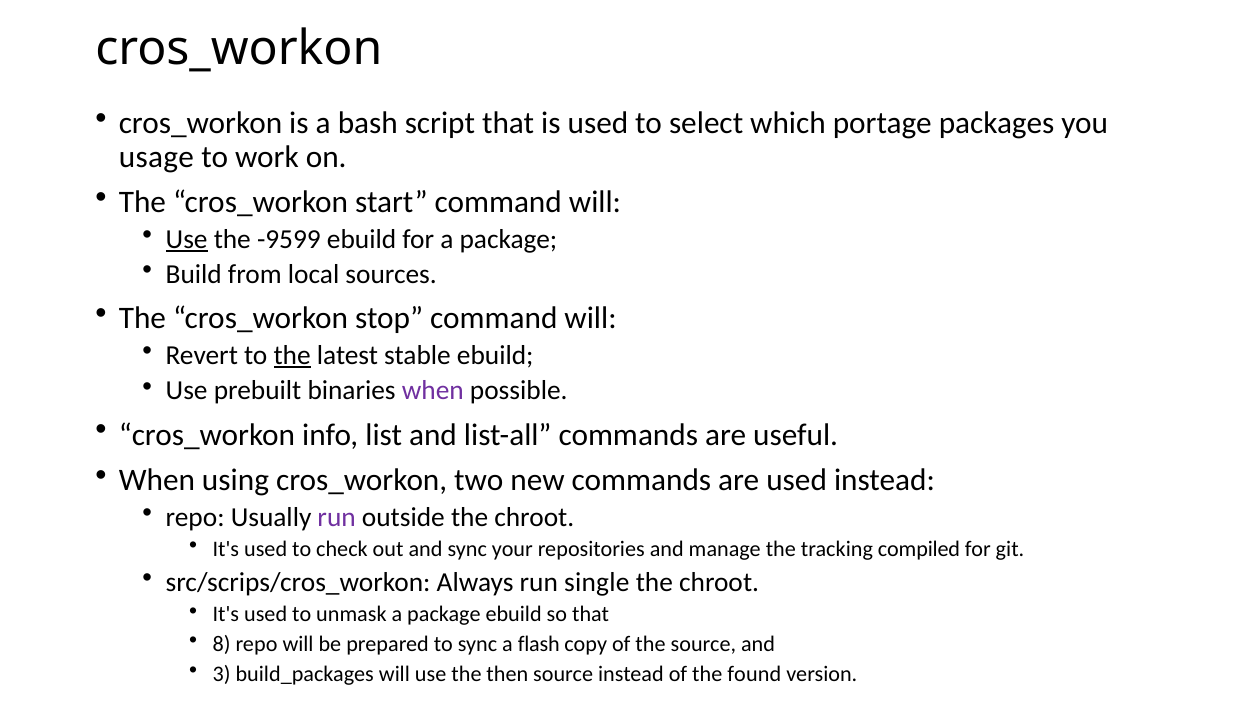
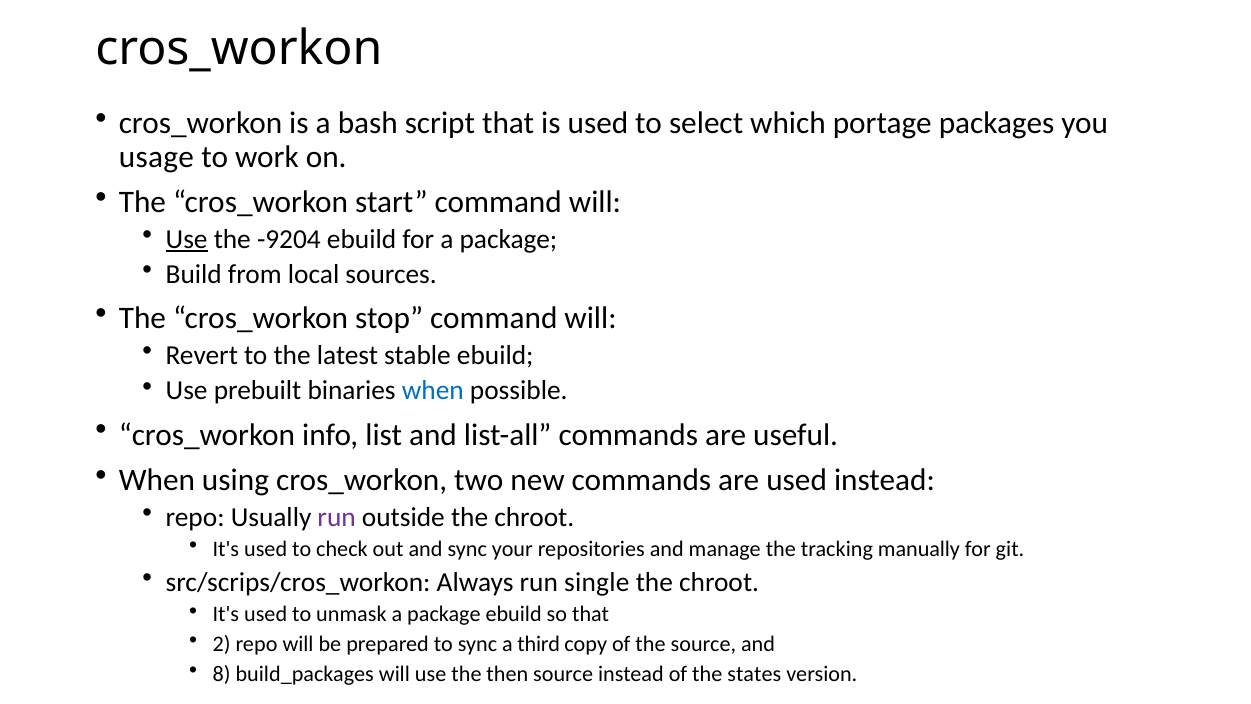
-9599: -9599 -> -9204 (289, 239)
the underline: present -> none (292, 355)
when colour: purple -> blue (433, 391)
compiled: compiled -> manually (919, 549)
8: 8 -> 2 (222, 644)
flash: flash -> third (539, 644)
3: 3 -> 8 (222, 674)
found: found -> states (754, 674)
